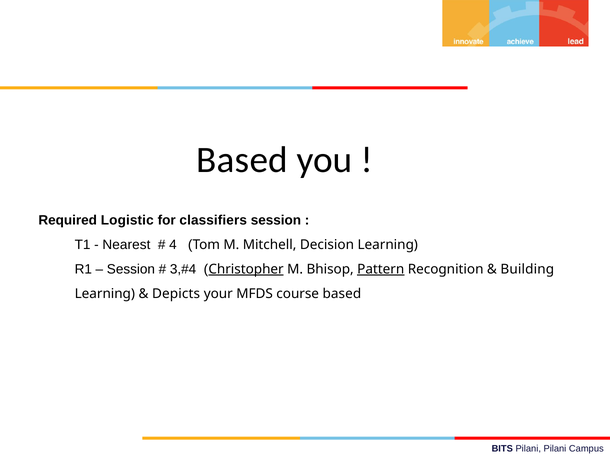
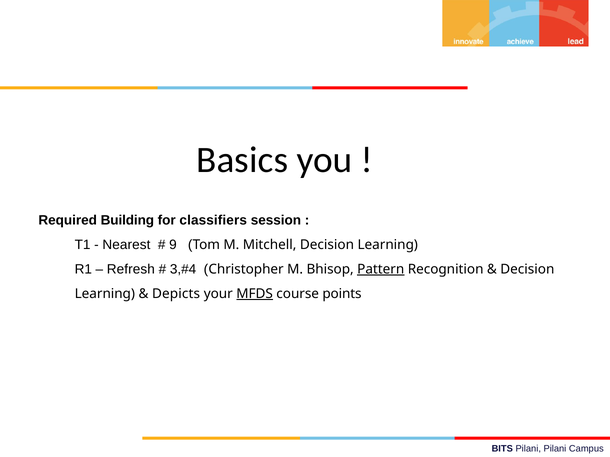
Based: Based -> Basics (242, 160)
Logistic: Logistic -> Building (127, 221)
4: 4 -> 9 (173, 245)
Session: Session -> Refresh (131, 270)
Christopher underline: present -> none (246, 270)
Building: Building -> Decision (527, 270)
MFDS underline: none -> present (255, 294)
course based: based -> points (342, 294)
